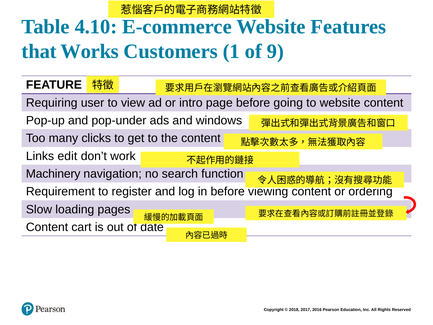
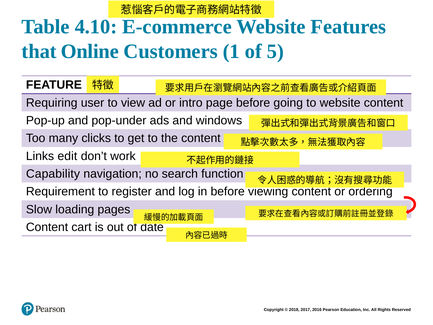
Works: Works -> Online (90, 51)
9: 9 -> 5 (275, 51)
Machinery: Machinery -> Capability (53, 174)
